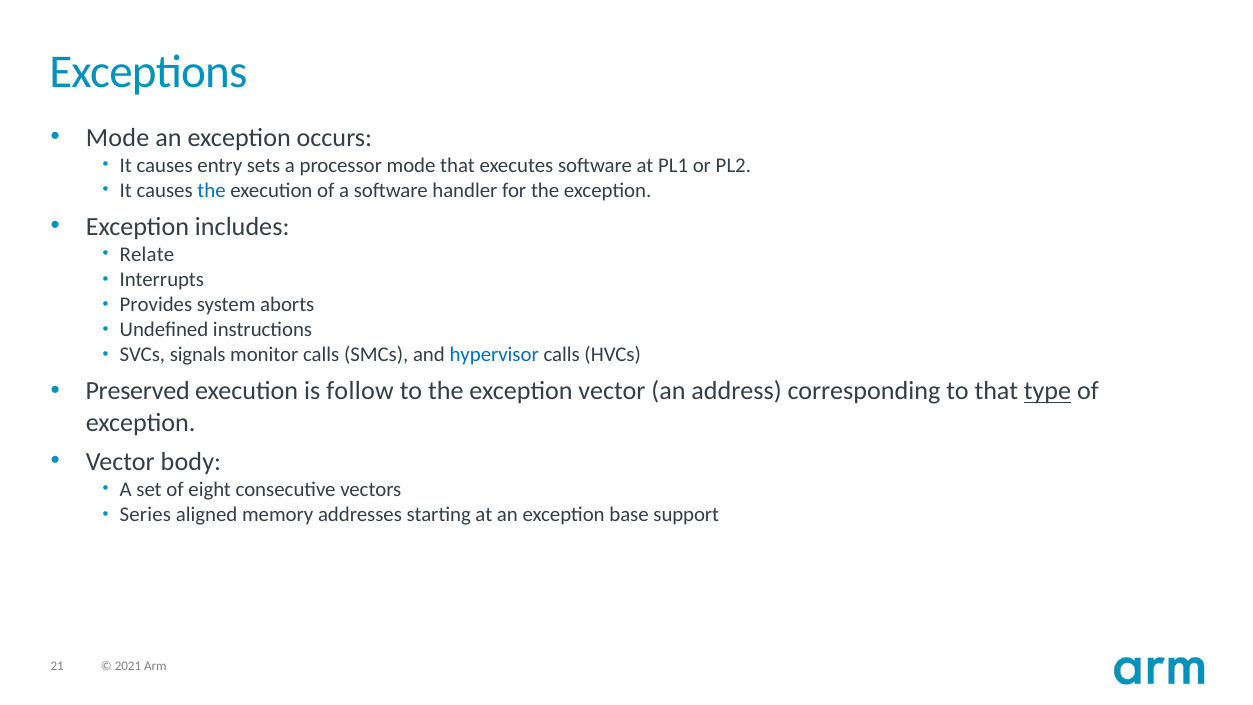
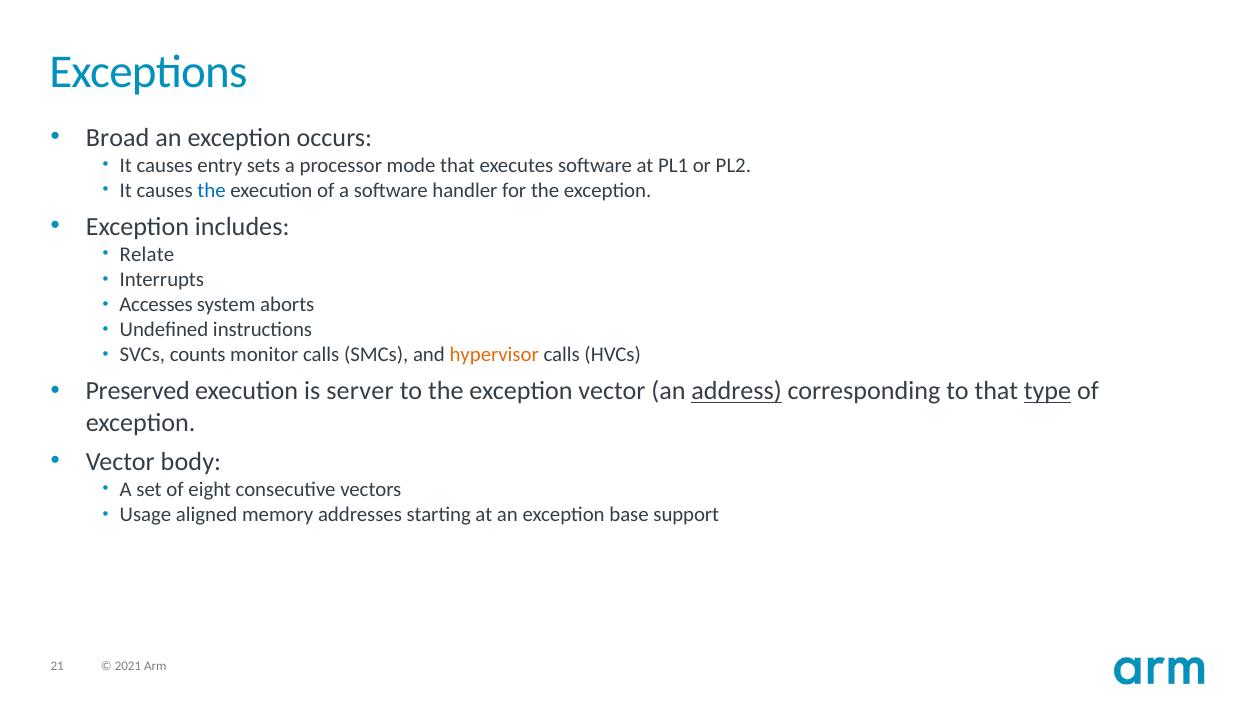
Mode: Mode -> Broad (118, 137)
Provides: Provides -> Accesses (156, 305)
signals: signals -> counts (198, 355)
hypervisor colour: blue -> orange (494, 355)
follow: follow -> server (360, 391)
address underline: none -> present (737, 391)
Series: Series -> Usage (145, 515)
